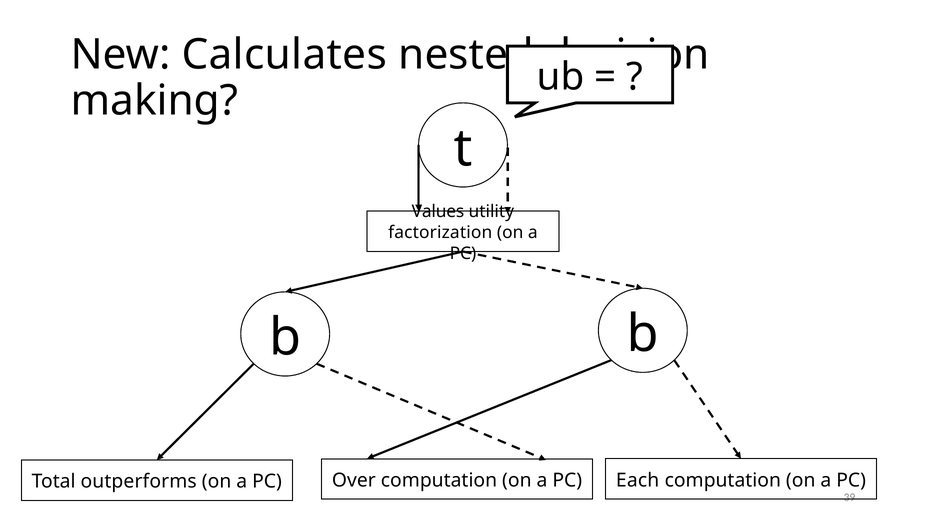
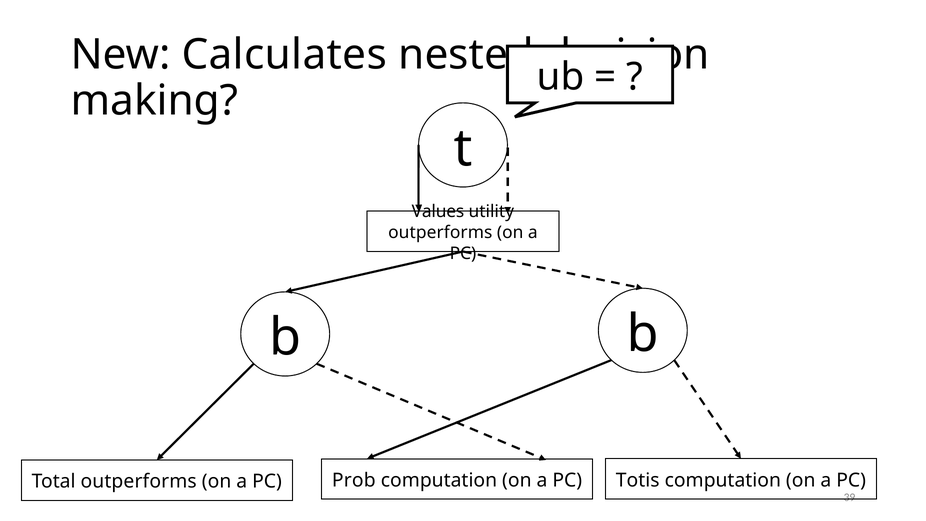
factorization: factorization -> outperforms (440, 233)
Over: Over -> Prob (354, 480)
Each: Each -> Totis (638, 480)
